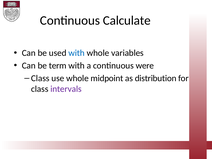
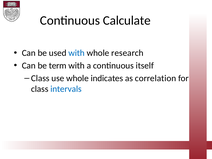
variables: variables -> research (127, 53)
were: were -> itself (145, 66)
midpoint: midpoint -> indicates (107, 78)
distribution: distribution -> correlation (156, 78)
intervals colour: purple -> blue (66, 89)
